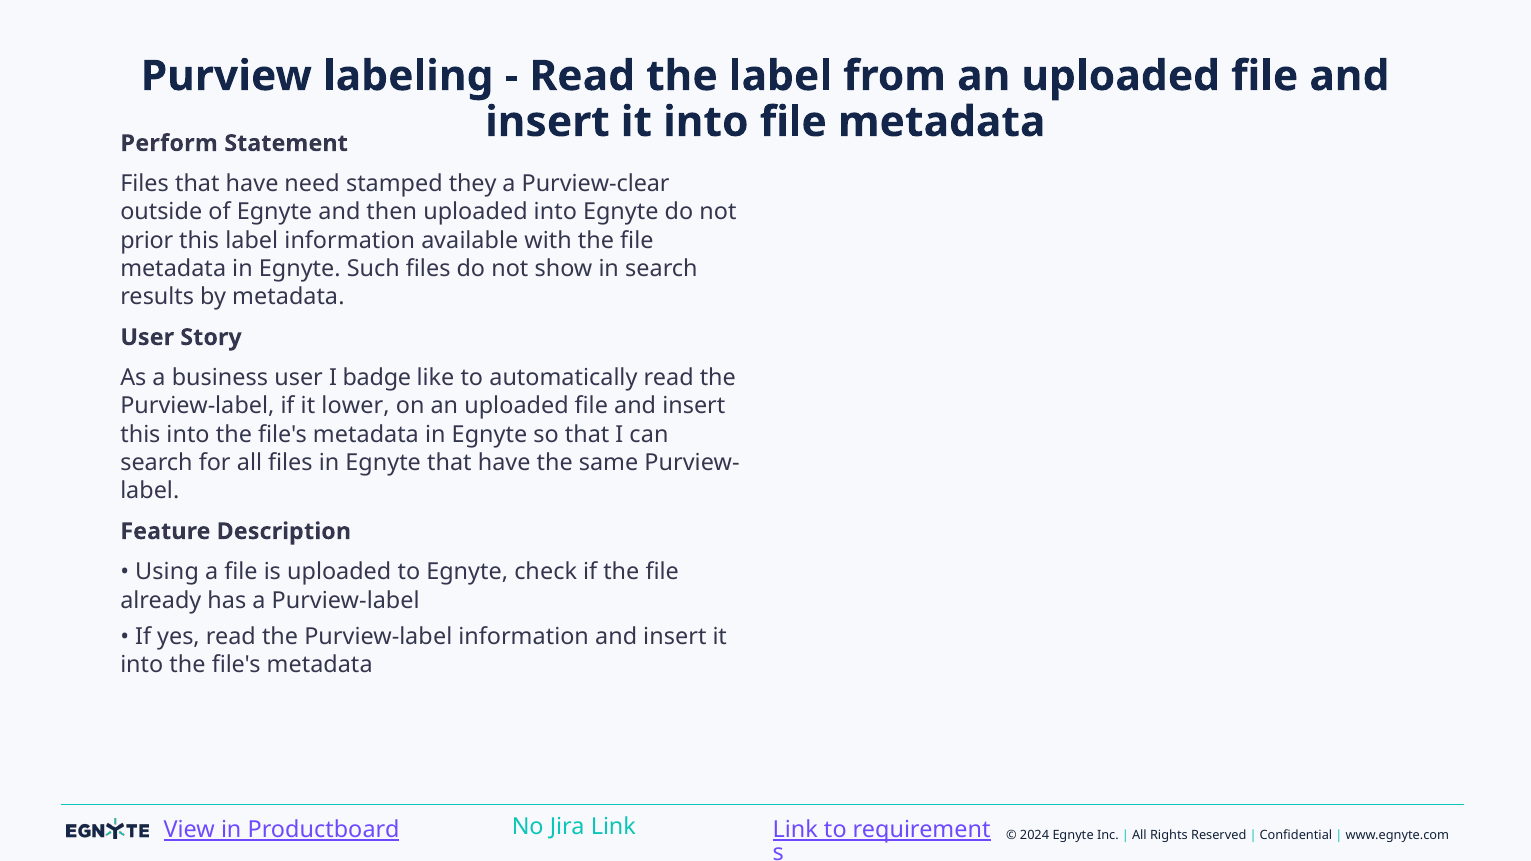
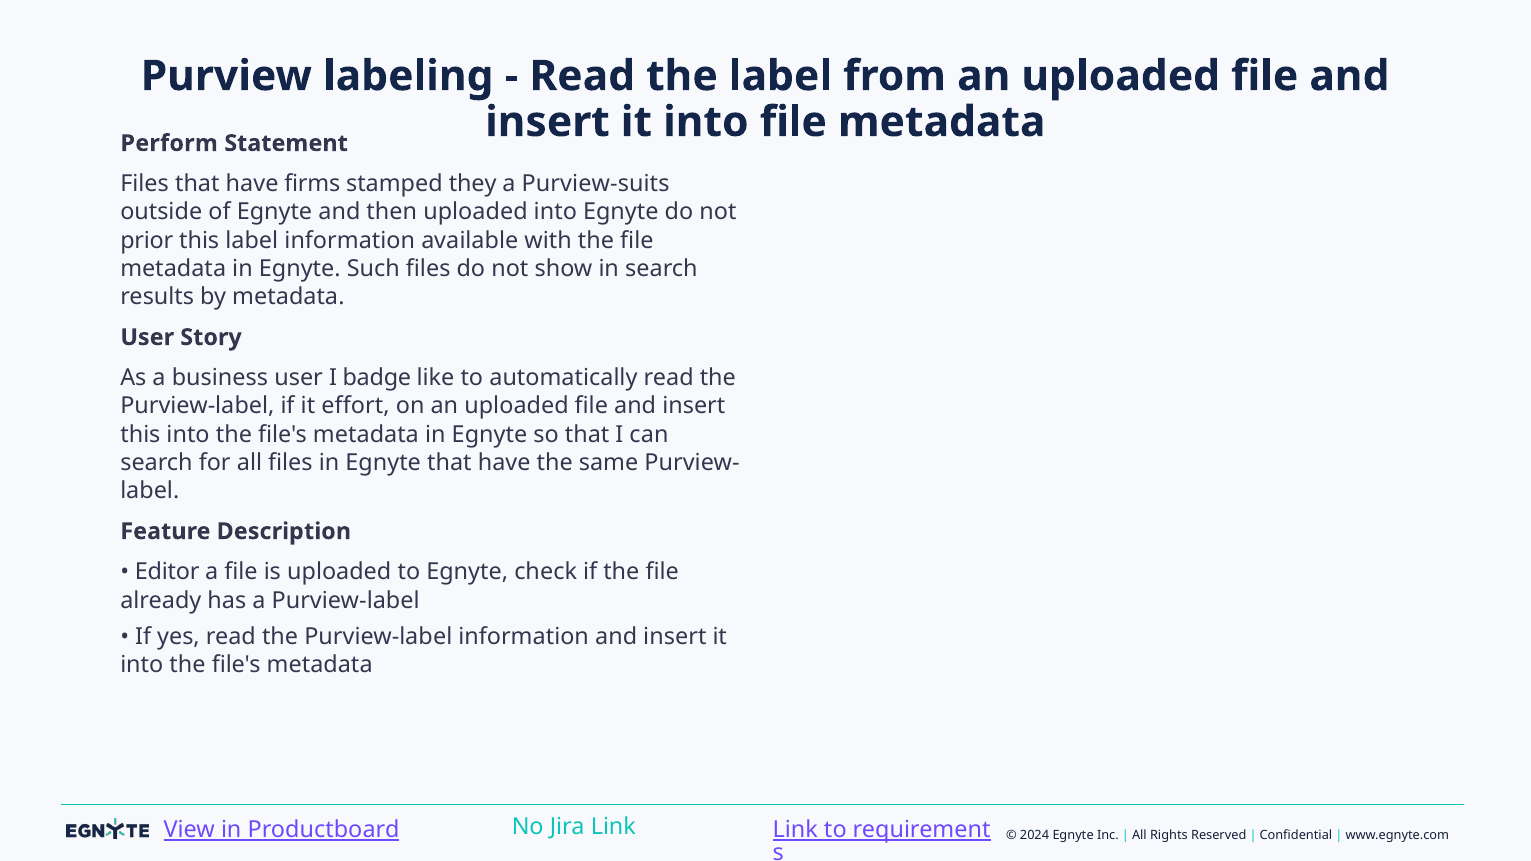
need: need -> firms (312, 184)
Purview-clear: Purview-clear -> Purview-suits (596, 184)
lower: lower -> effort (356, 406)
Using: Using -> Editor (167, 572)
